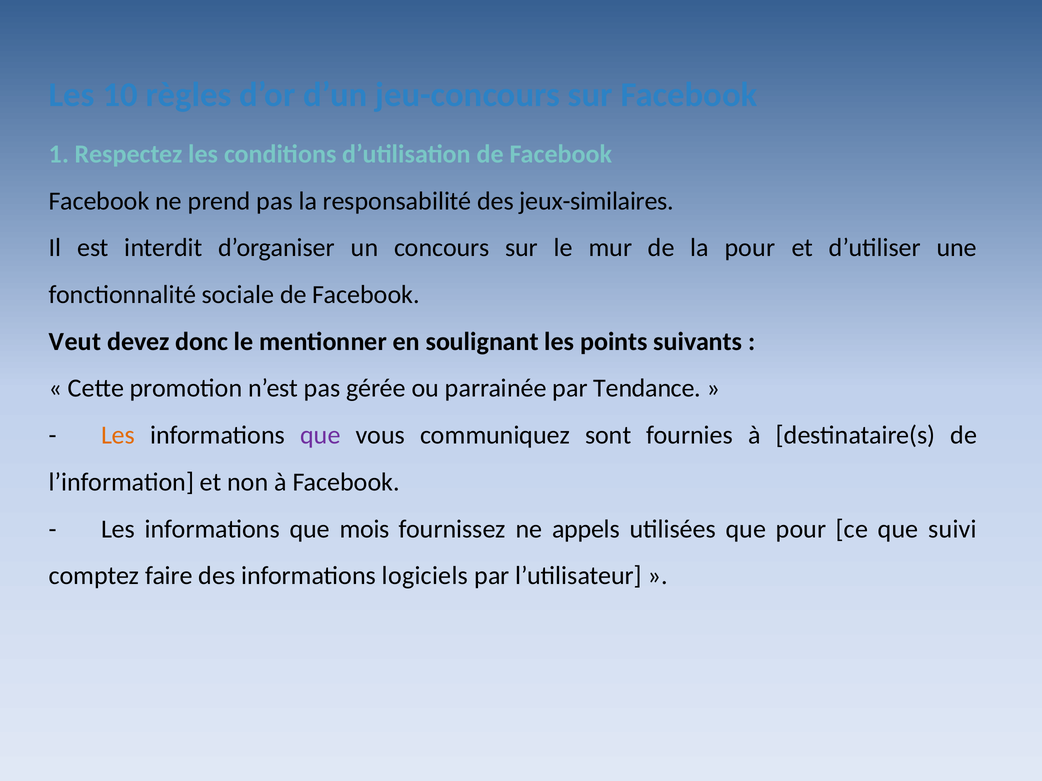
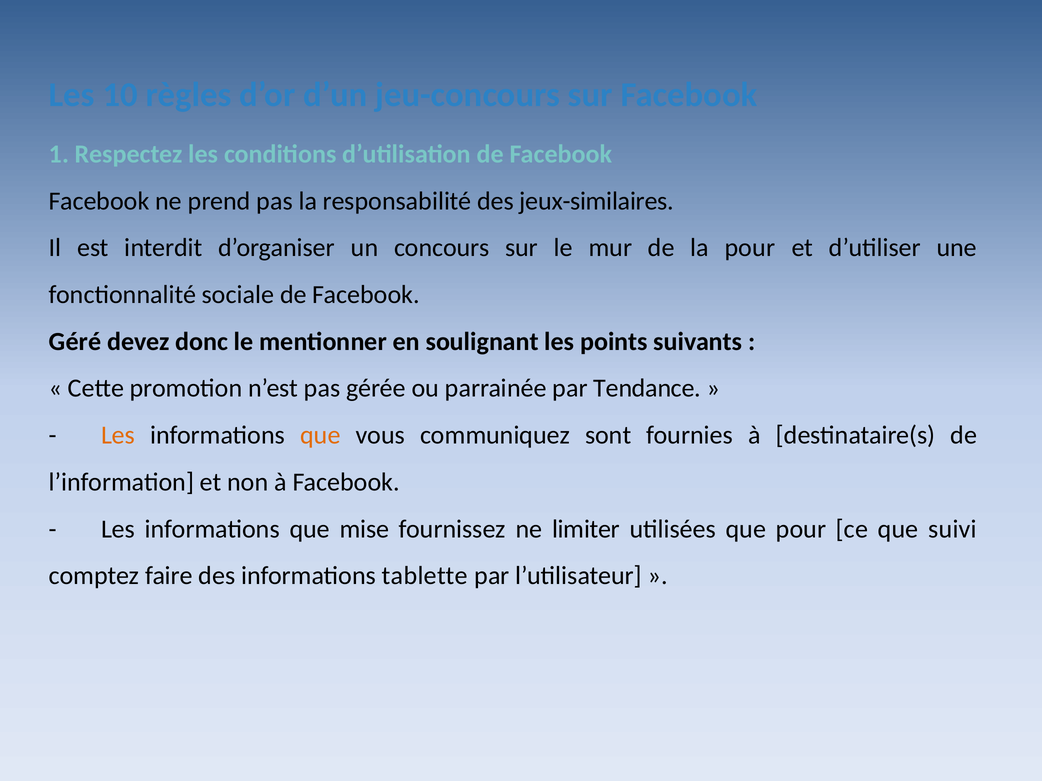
Veut: Veut -> Géré (75, 342)
que colour: purple -> orange (320, 436)
mois: mois -> mise (365, 529)
appels: appels -> limiter (586, 529)
logiciels: logiciels -> tablette (425, 576)
